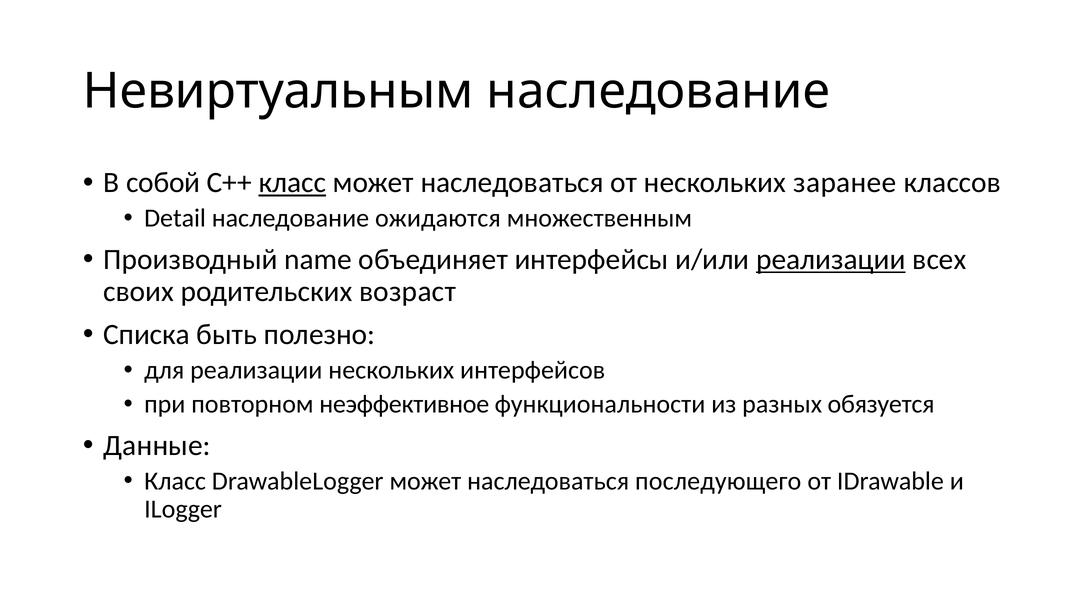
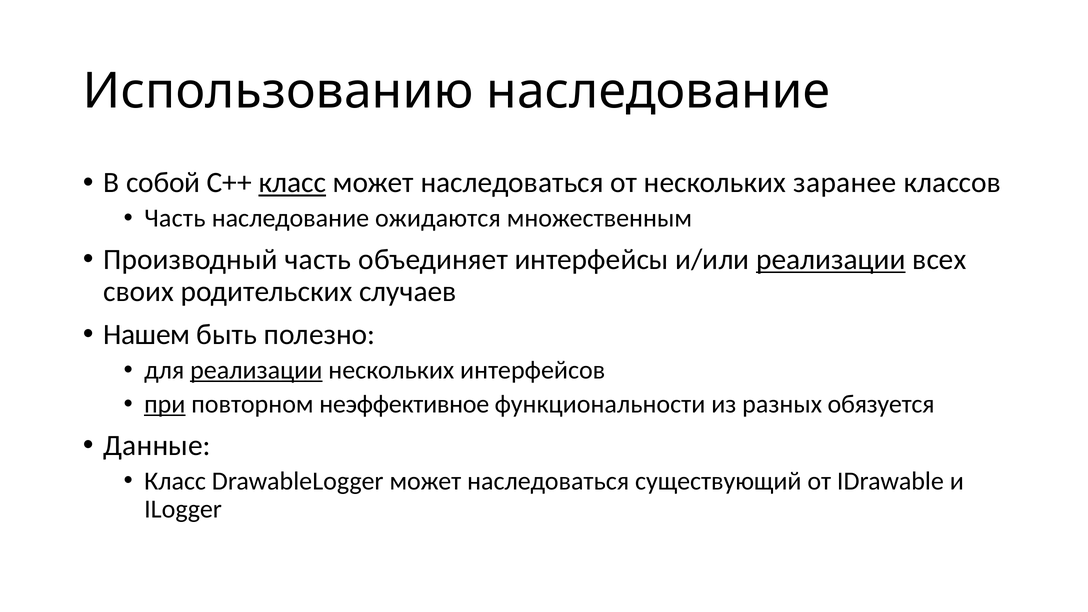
Невиртуальным: Невиртуальным -> Использованию (278, 91)
Detail: Detail -> Часть (175, 218)
Производный name: name -> часть (318, 260)
возраст: возраст -> случаев (408, 291)
Списка: Списка -> Нашем (147, 335)
реализации underline: none -> present (256, 370)
при underline: none -> present (165, 404)
последующего: последующего -> существующий (718, 481)
